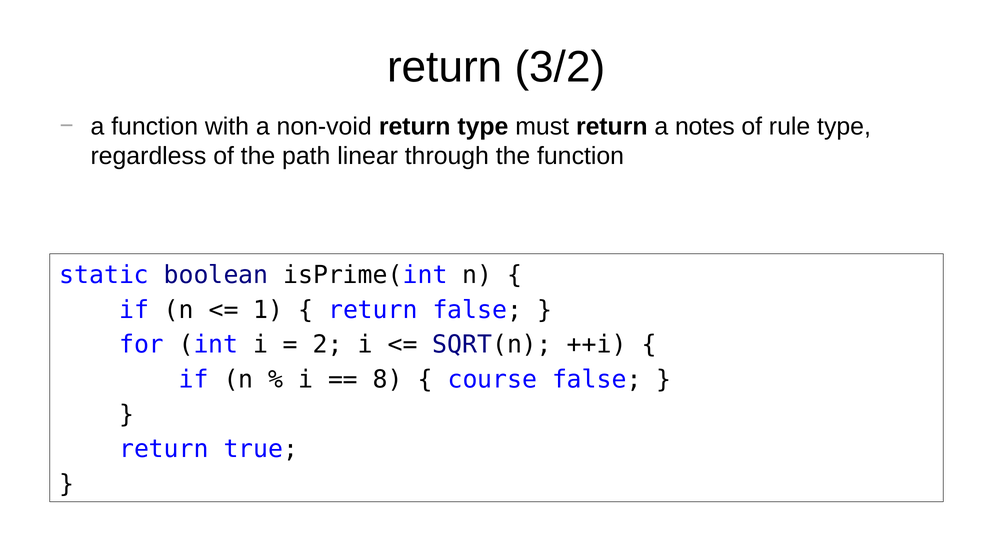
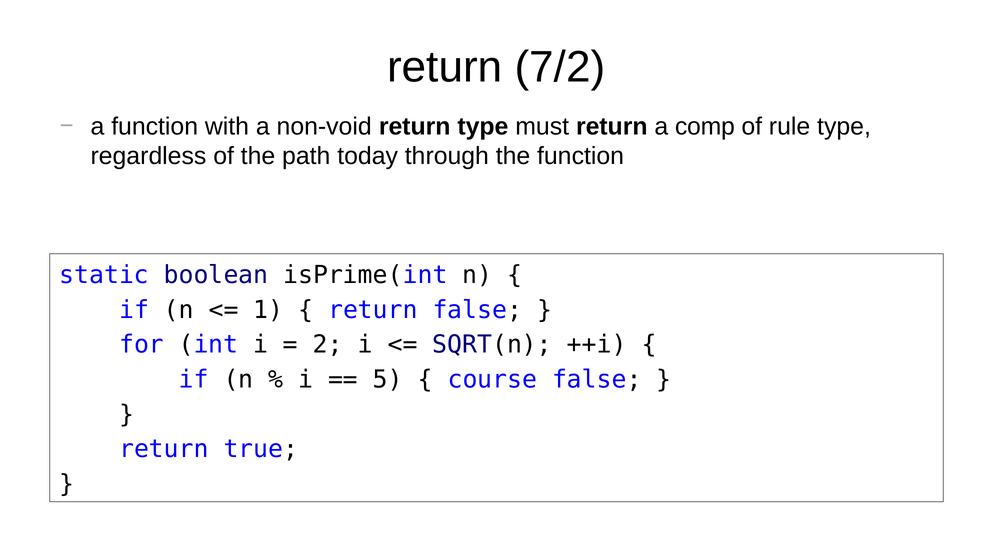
3/2: 3/2 -> 7/2 (560, 67)
notes: notes -> comp (705, 126)
linear: linear -> today (368, 156)
8: 8 -> 5 (388, 379)
